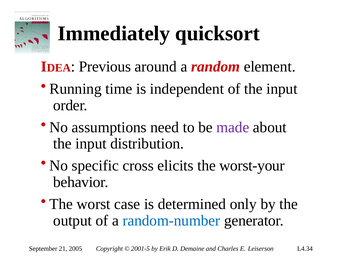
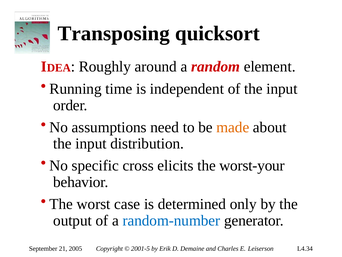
Immediately: Immediately -> Transposing (114, 34)
Previous: Previous -> Roughly (105, 67)
made colour: purple -> orange (233, 127)
